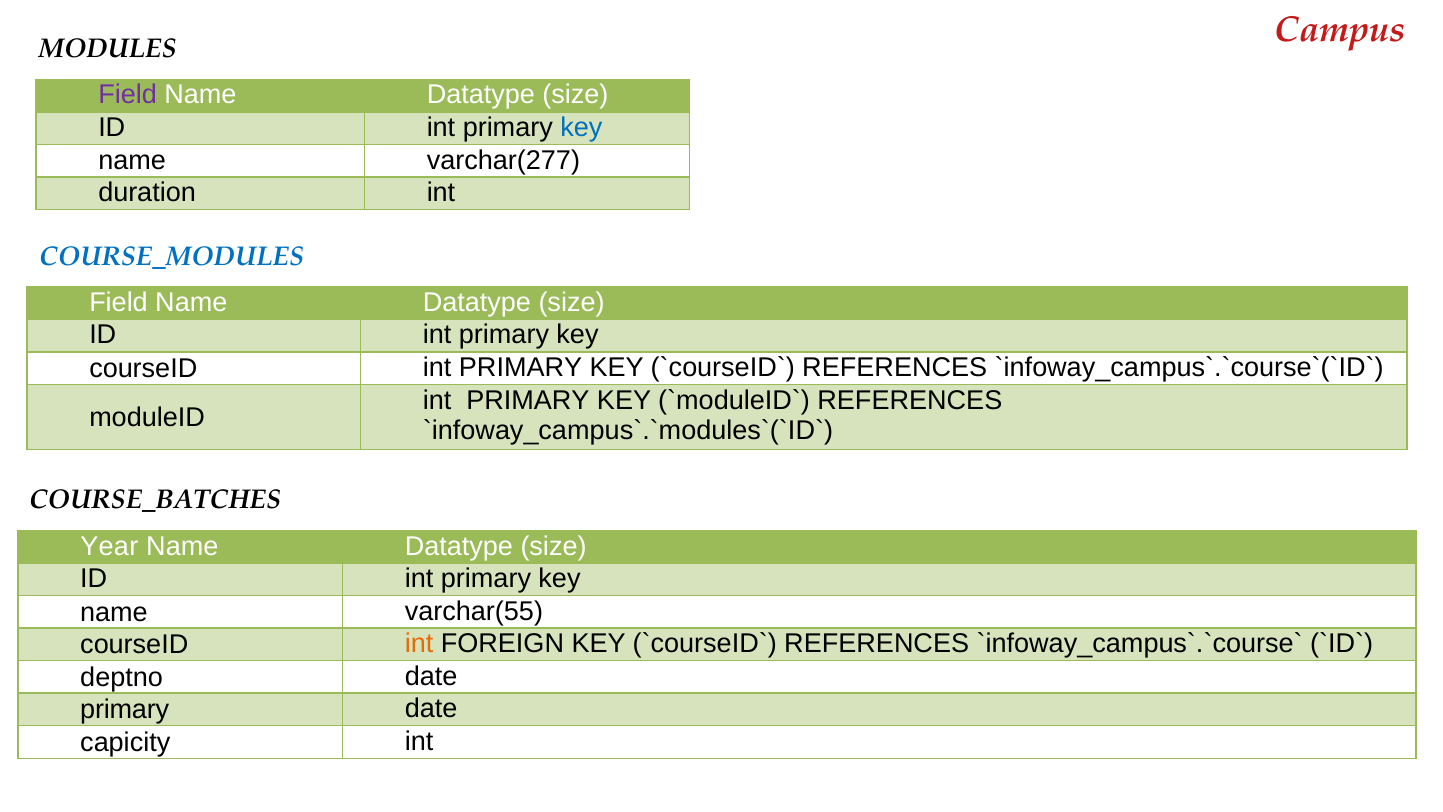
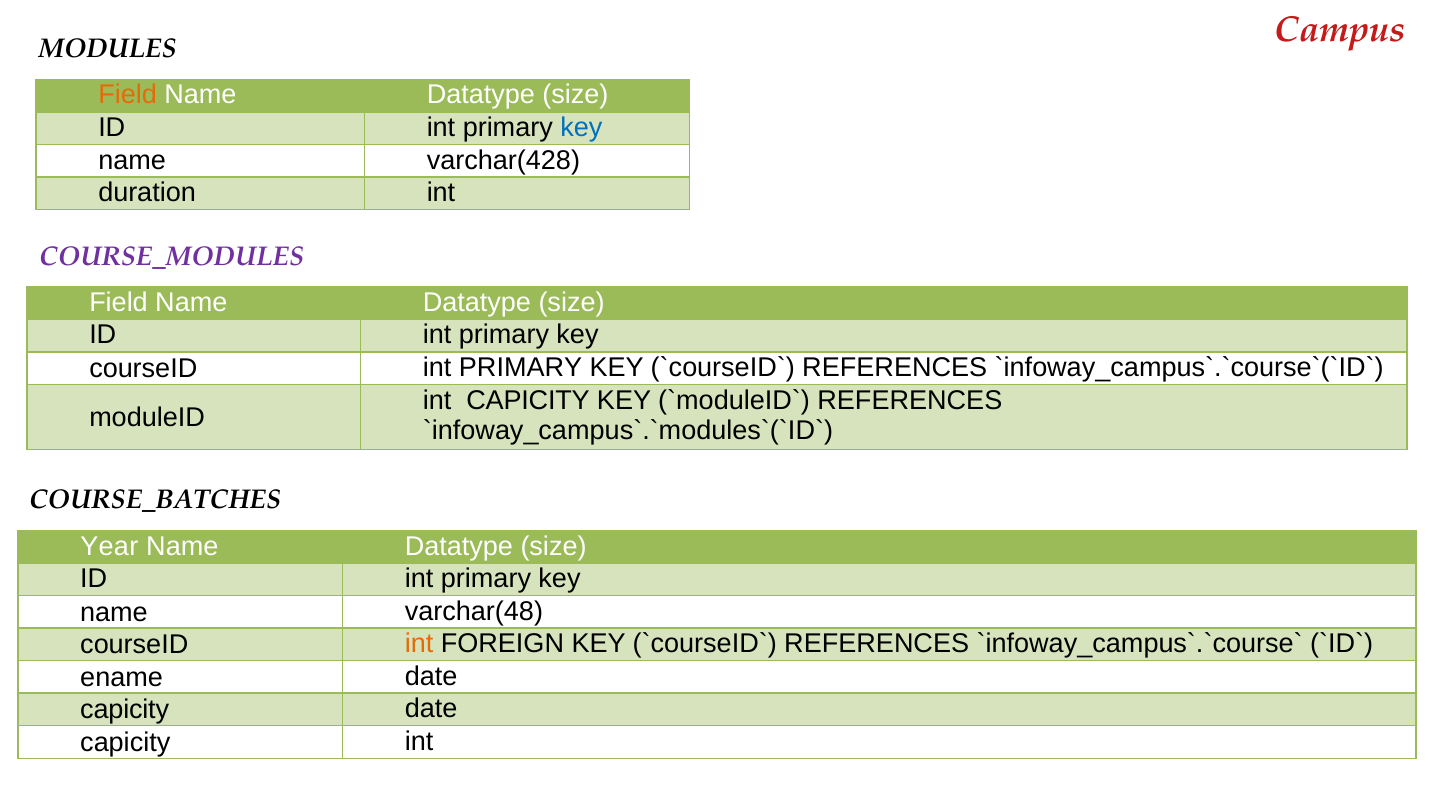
Field colour: purple -> orange (128, 95)
varchar(277: varchar(277 -> varchar(428 (503, 160)
COURSE_MODULES colour: blue -> purple (172, 256)
PRIMARY: PRIMARY -> CAPICITY (528, 400)
varchar(55: varchar(55 -> varchar(48 (474, 611)
deptno: deptno -> ename (122, 677)
primary: primary -> capicity (125, 710)
